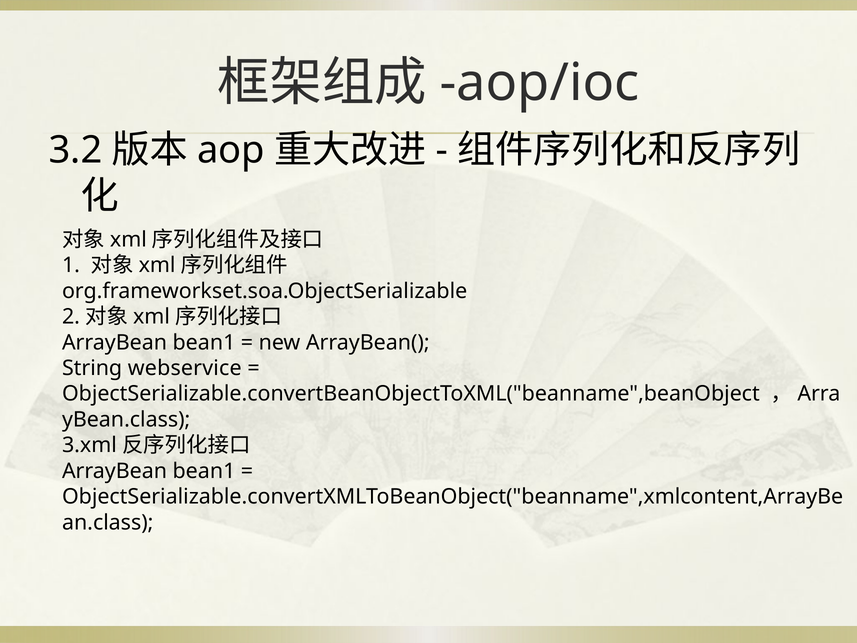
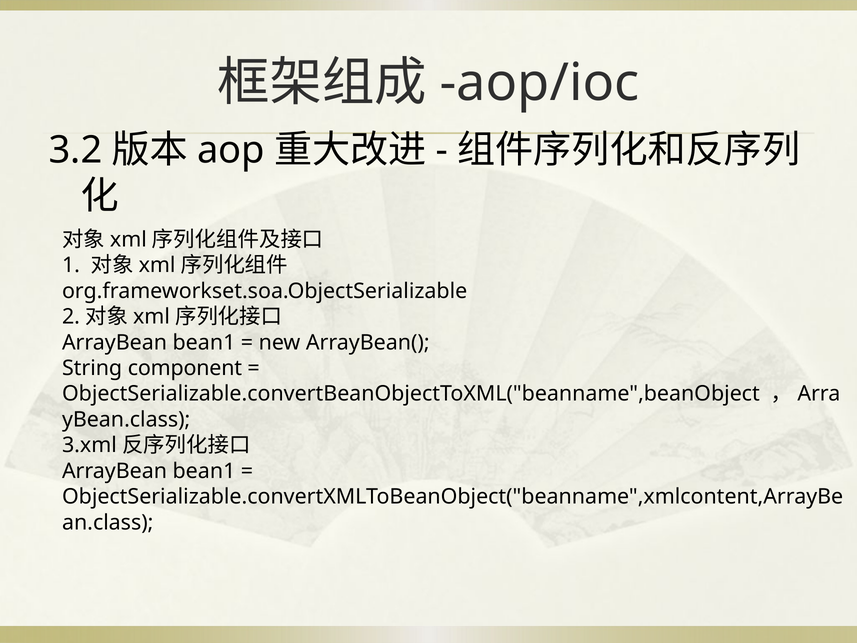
webservice: webservice -> component (185, 368)
